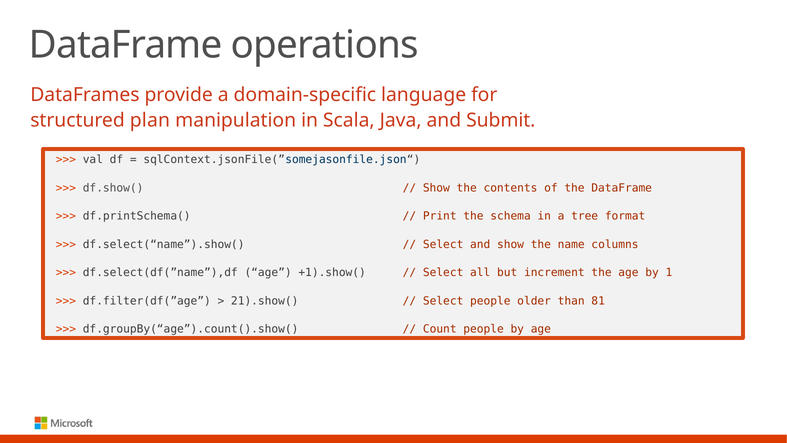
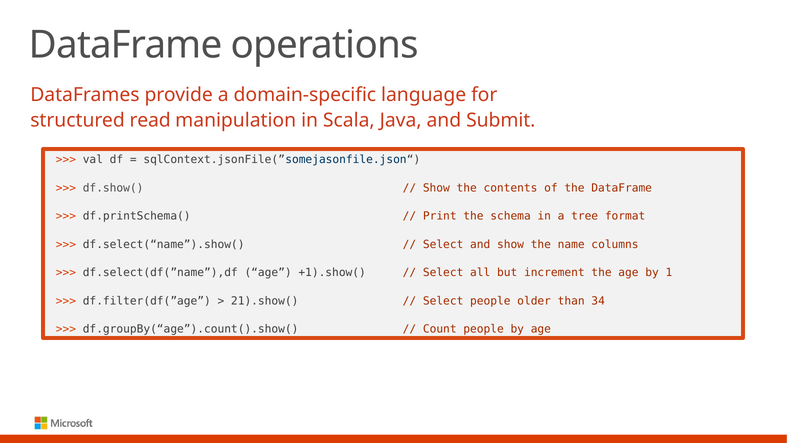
plan: plan -> read (150, 120)
81: 81 -> 34 (598, 301)
